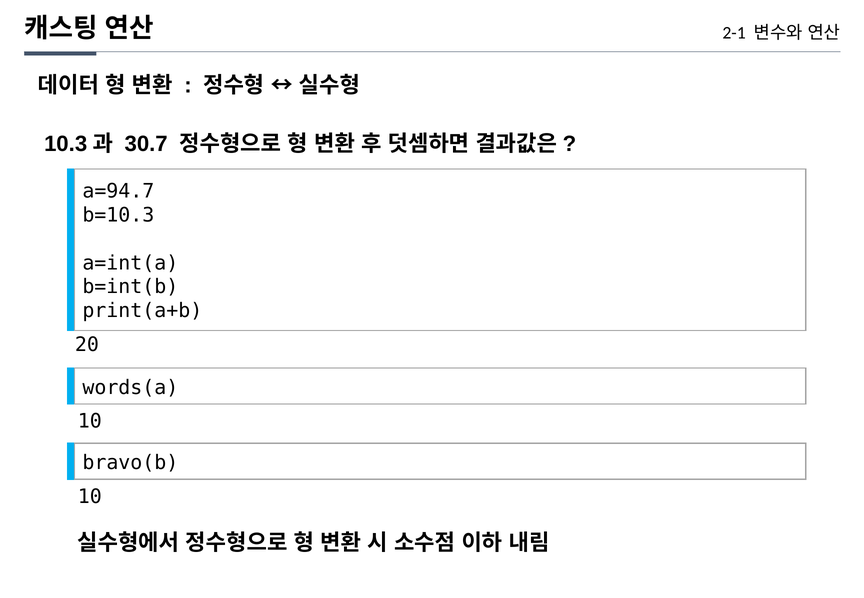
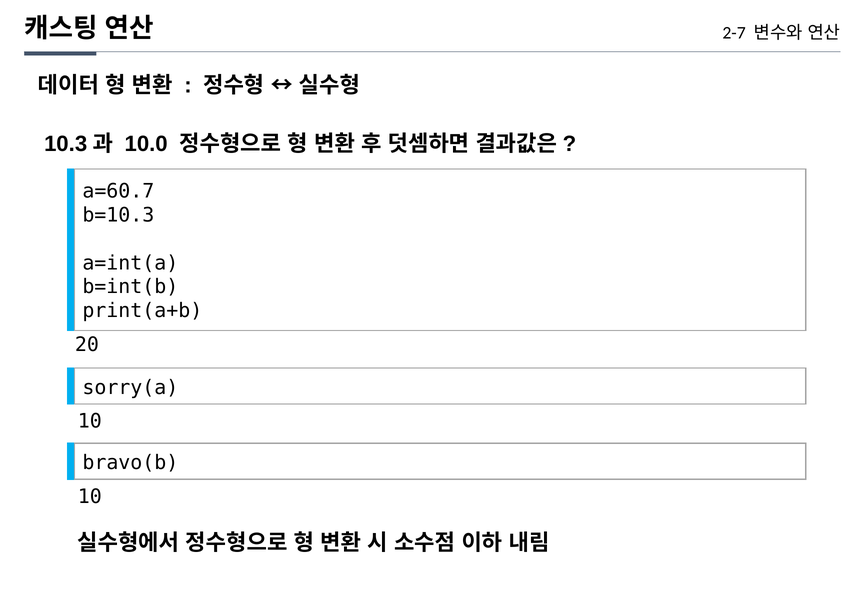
2-1: 2-1 -> 2-7 (734, 33)
30.7: 30.7 -> 10.0 (146, 144)
a=94.7: a=94.7 -> a=60.7 (118, 191)
words(a: words(a -> sorry(a (130, 388)
